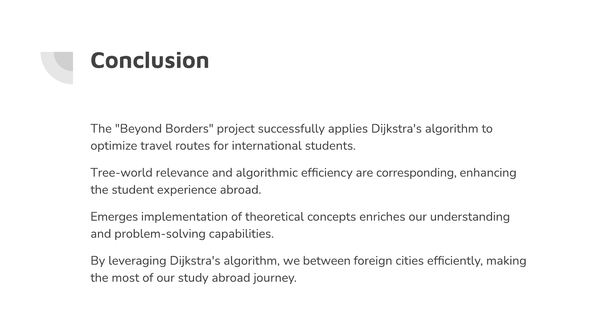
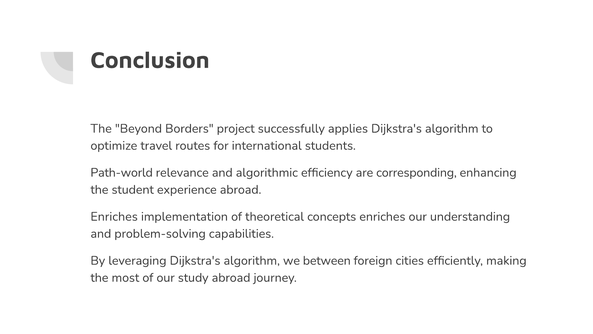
Tree-world: Tree-world -> Path-world (122, 172)
Emerges: Emerges -> Enriches (114, 216)
